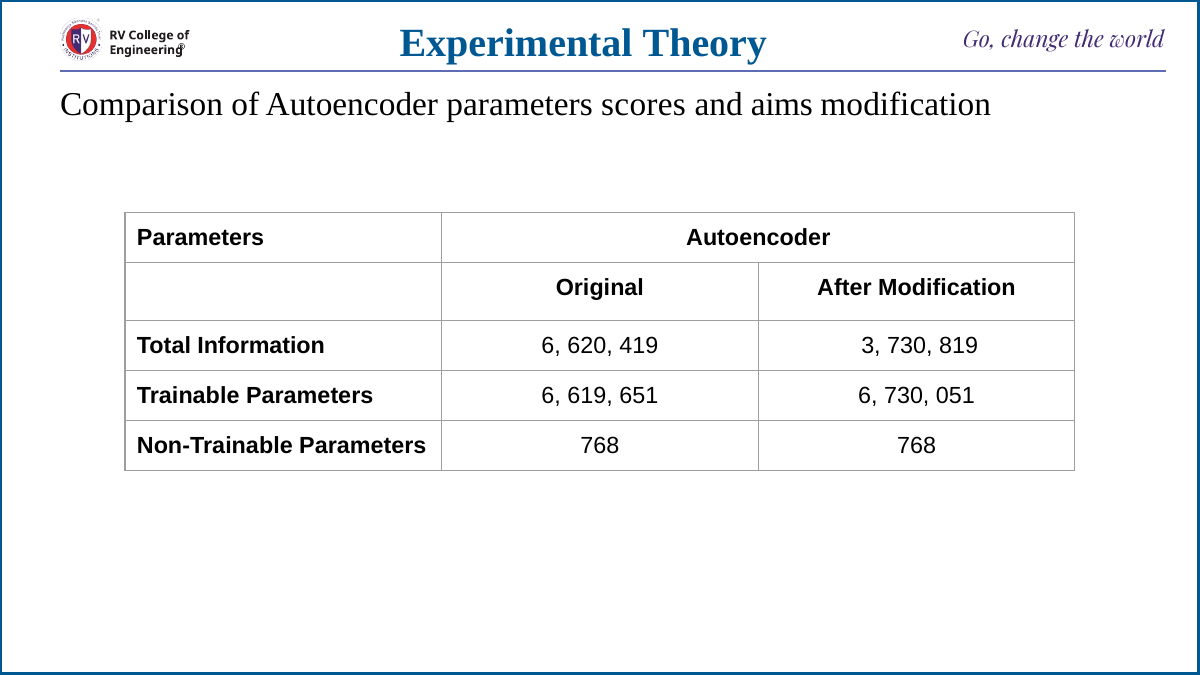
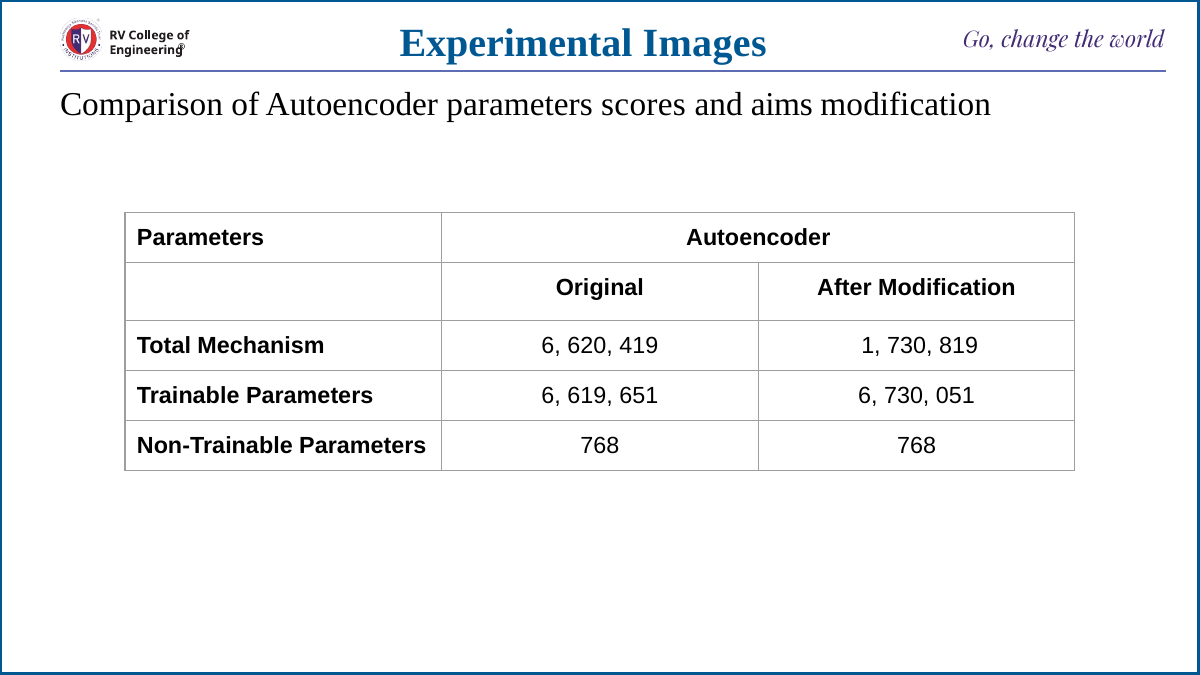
Theory: Theory -> Images (705, 44)
Information: Information -> Mechanism (261, 346)
3: 3 -> 1 (871, 346)
